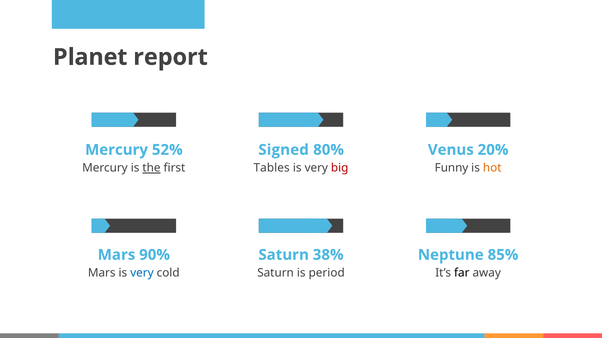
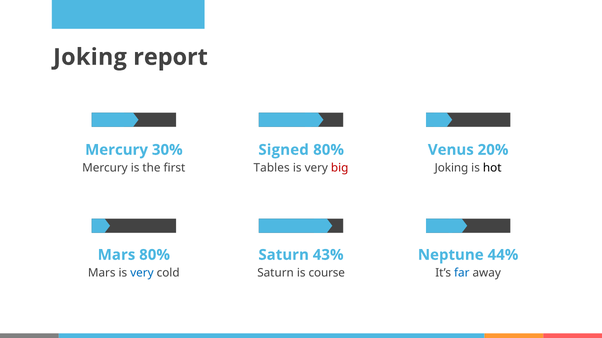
Planet: Planet -> Joking (90, 57)
52%: 52% -> 30% (167, 150)
the underline: present -> none (152, 168)
Funny: Funny -> Joking (452, 168)
hot colour: orange -> black (492, 168)
Mars 90%: 90% -> 80% (155, 255)
38%: 38% -> 43% (328, 255)
85%: 85% -> 44% (503, 255)
period: period -> course (327, 274)
far colour: black -> blue (462, 274)
